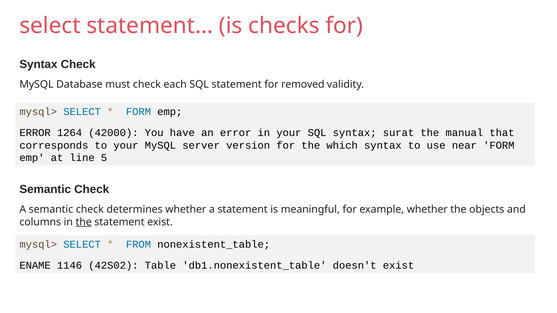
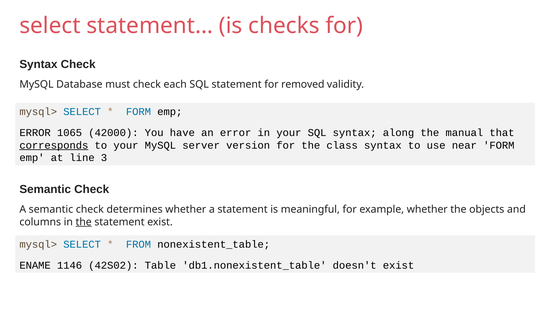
1264: 1264 -> 1065 (70, 133)
surat: surat -> along (399, 133)
corresponds underline: none -> present (54, 145)
which: which -> class (342, 145)
5: 5 -> 3 (104, 158)
